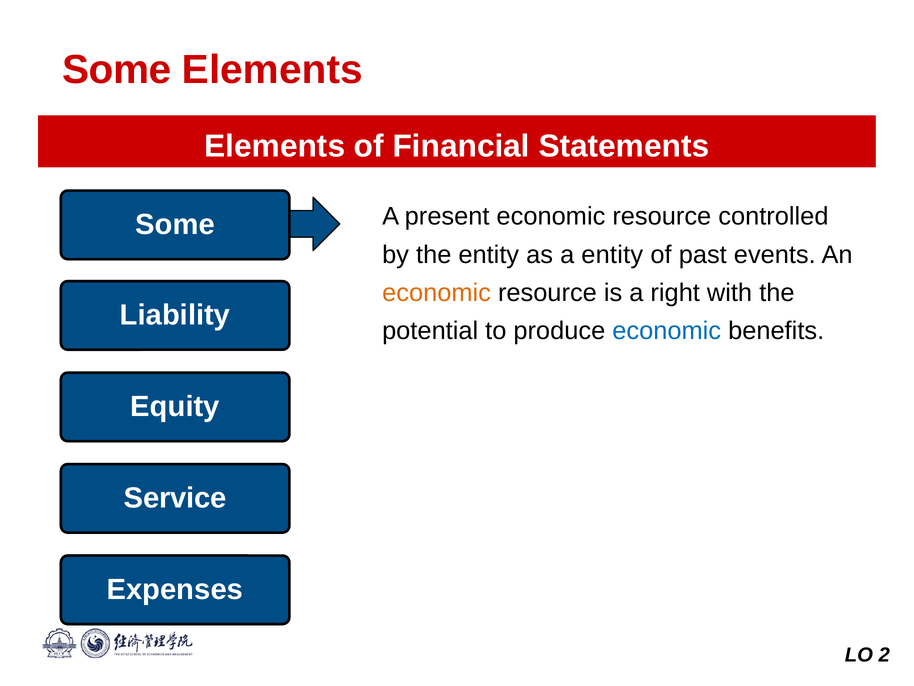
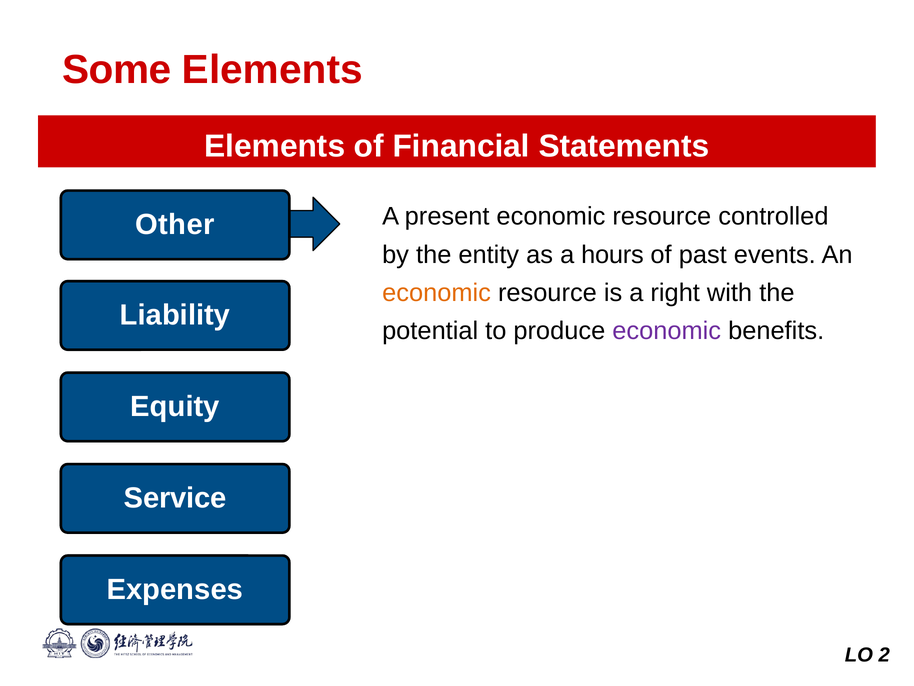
Some: Some -> Other (175, 224)
a entity: entity -> hours (612, 254)
economic colour: blue -> purple (667, 331)
